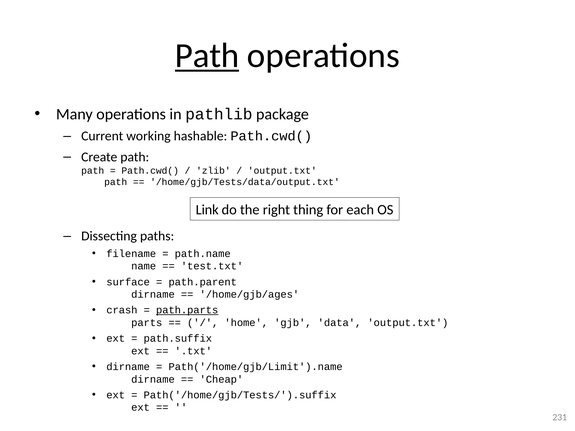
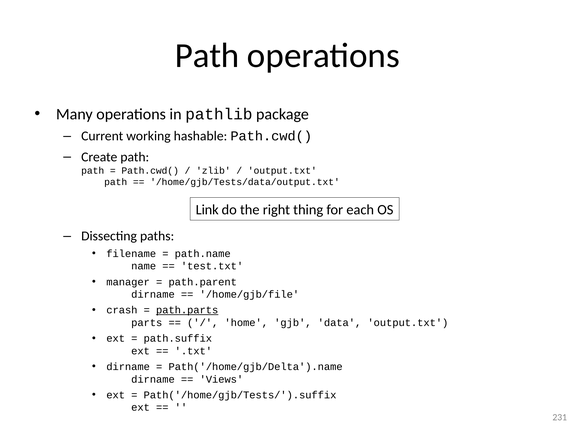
Path underline: present -> none (207, 56)
surface: surface -> manager (128, 282)
/home/gjb/ages: /home/gjb/ages -> /home/gjb/file (249, 295)
Path('/home/gjb/Limit').name: Path('/home/gjb/Limit').name -> Path('/home/gjb/Delta').name (256, 367)
Cheap: Cheap -> Views (221, 379)
